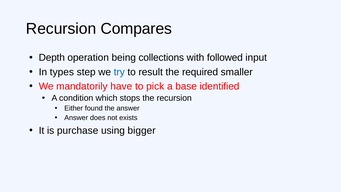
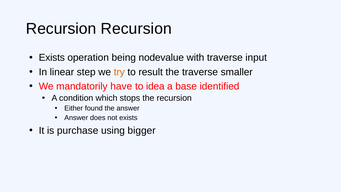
Recursion Compares: Compares -> Recursion (136, 29)
Depth: Depth -> Exists (52, 58)
collections: collections -> nodevalue (161, 58)
with followed: followed -> traverse (225, 58)
types: types -> linear (62, 72)
try colour: blue -> orange (119, 72)
the required: required -> traverse (200, 72)
pick: pick -> idea (155, 86)
